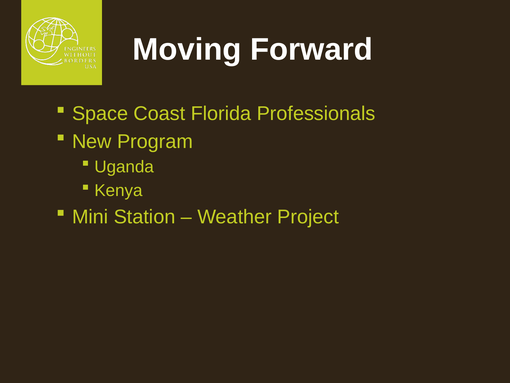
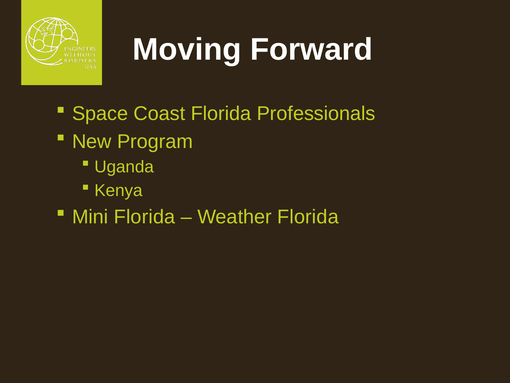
Mini Station: Station -> Florida (144, 217)
Weather Project: Project -> Florida (308, 217)
